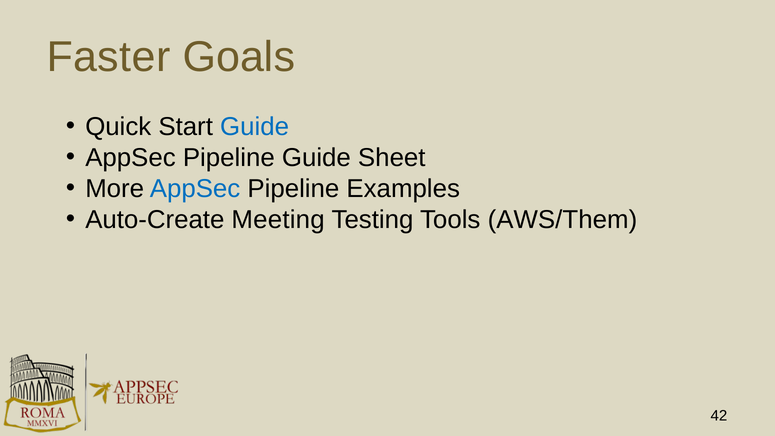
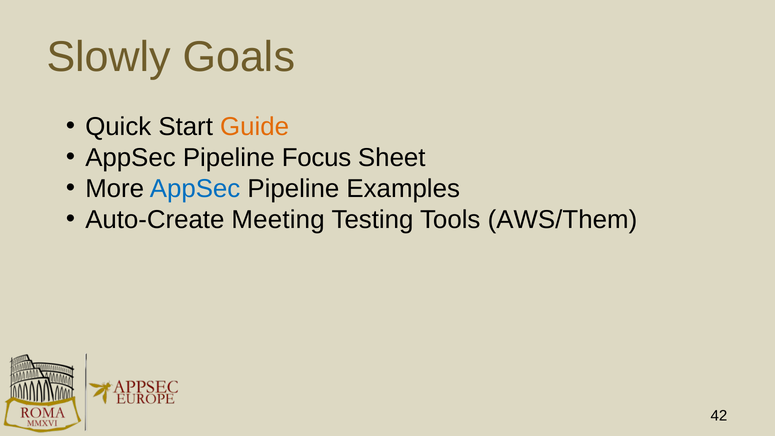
Faster: Faster -> Slowly (109, 57)
Guide colour: blue -> orange (255, 127)
Pipeline Guide: Guide -> Focus (317, 158)
